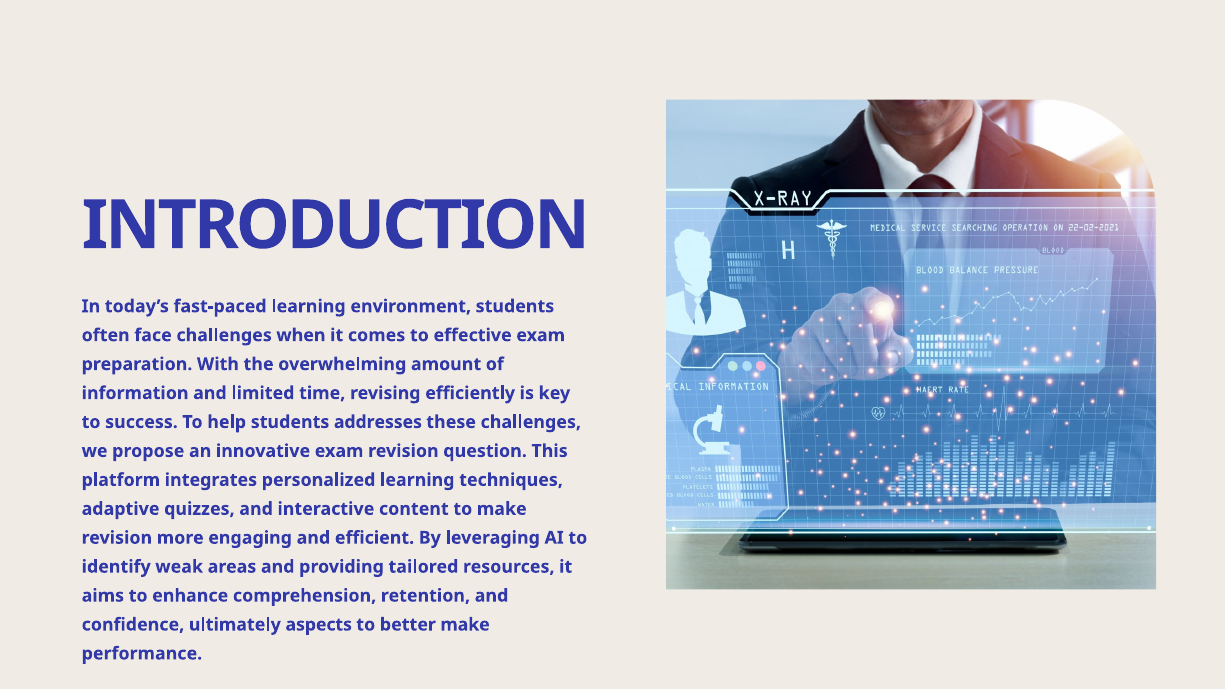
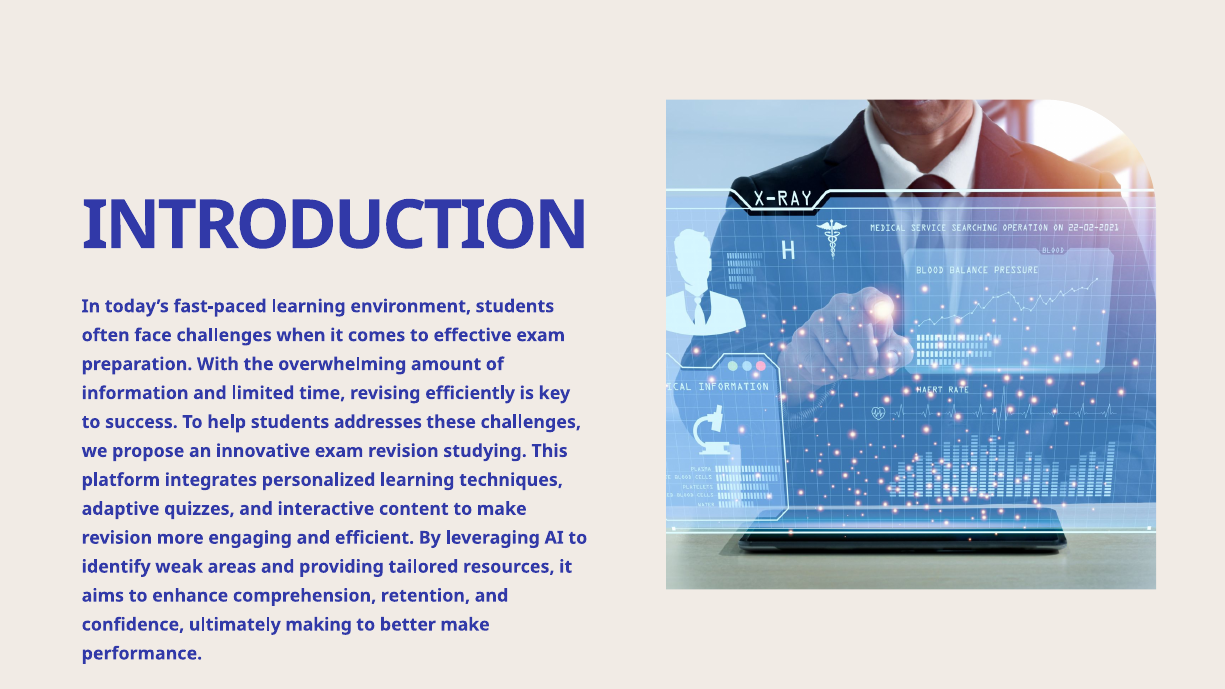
question: question -> studying (485, 451)
aspects: aspects -> making (319, 625)
